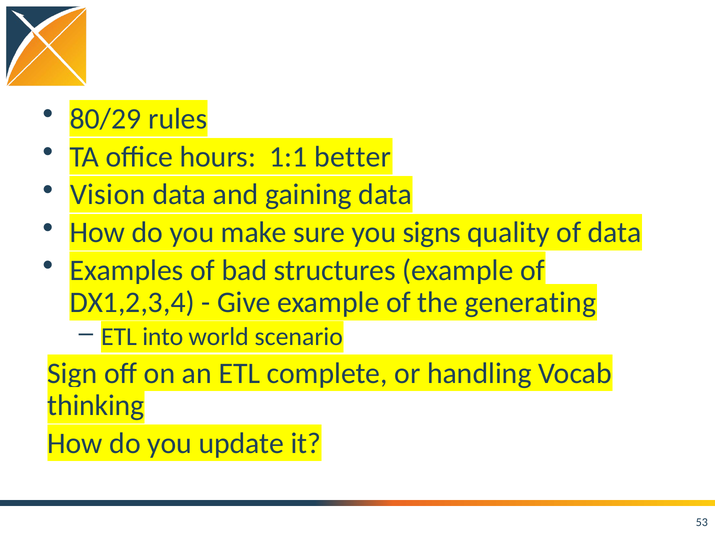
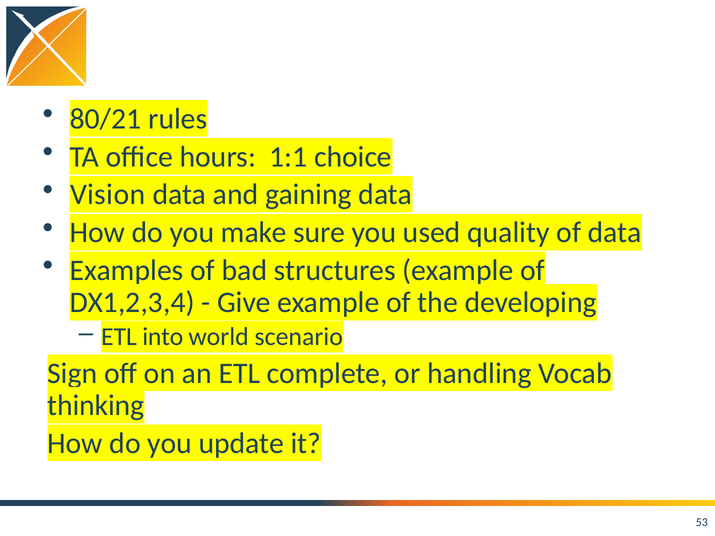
80/29: 80/29 -> 80/21 (106, 119)
better: better -> choice (353, 157)
signs: signs -> used (432, 233)
generating: generating -> developing (531, 303)
